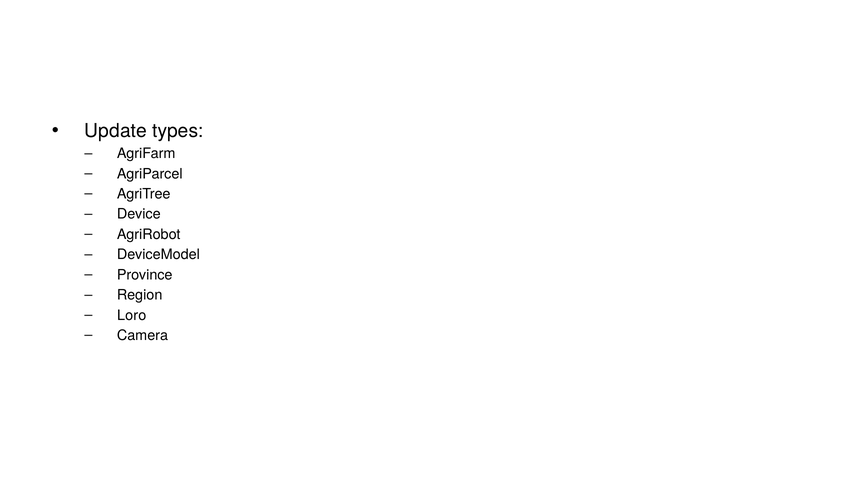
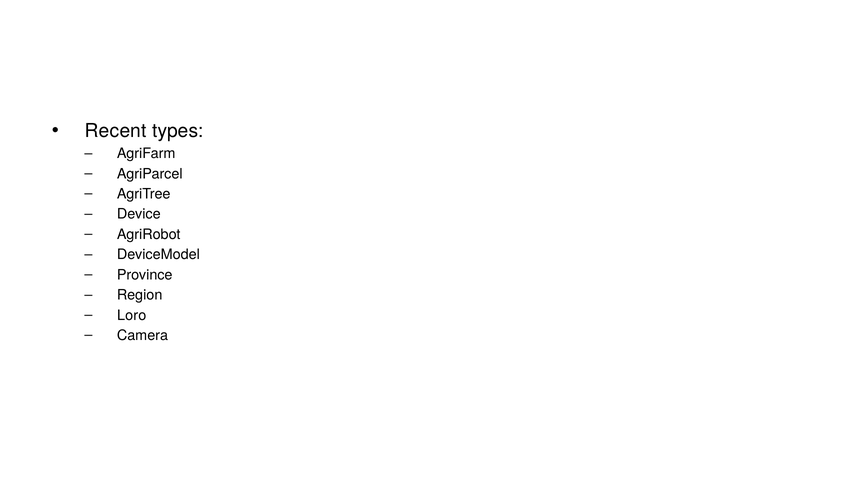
Update: Update -> Recent (116, 131)
